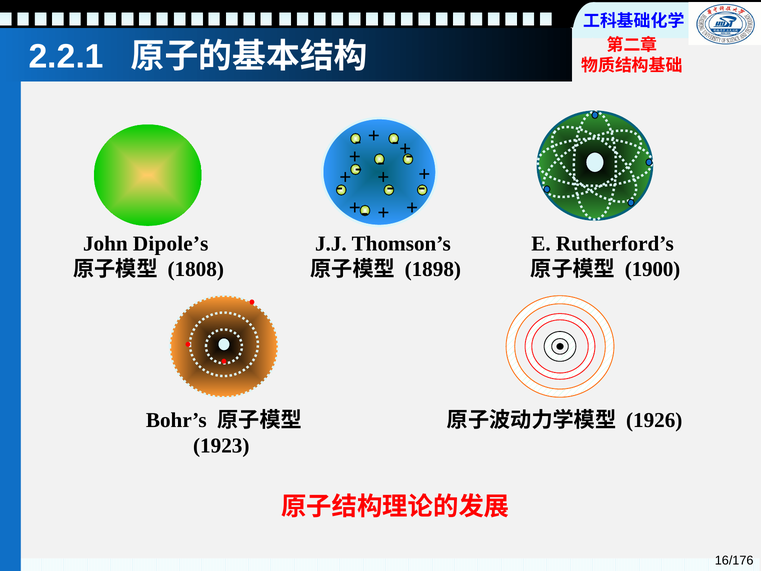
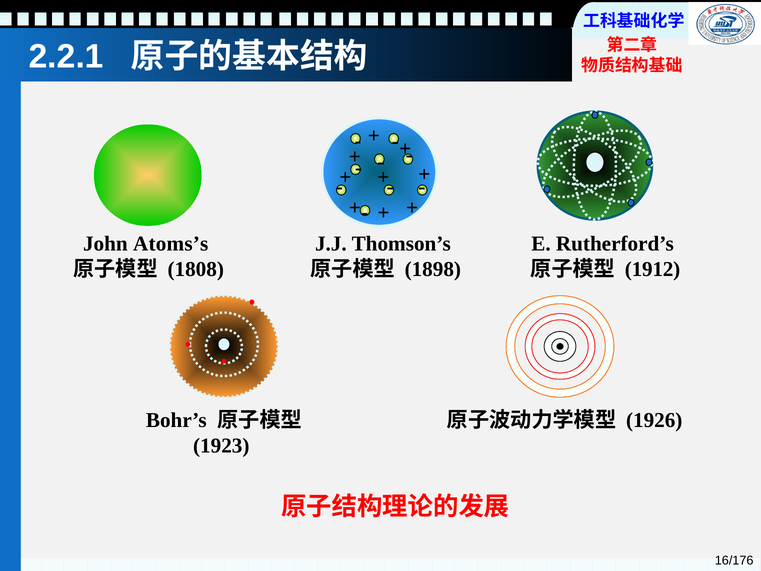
Dipole’s: Dipole’s -> Atoms’s (171, 244)
1900: 1900 -> 1912 (653, 269)
